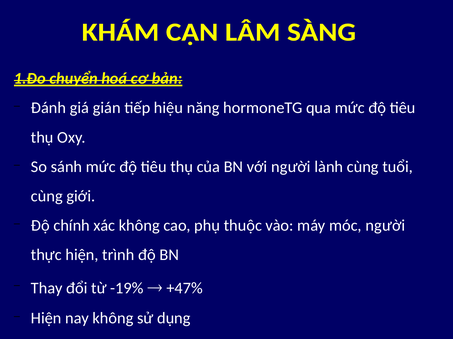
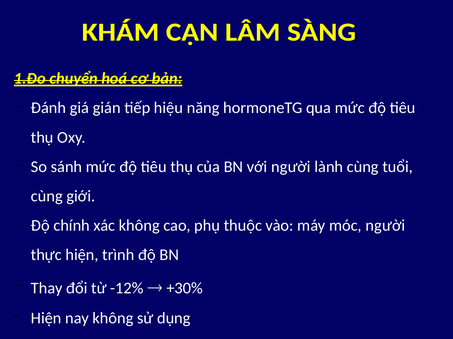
-19%: -19% -> -12% (127, 289)
+47%: +47% -> +30% (185, 289)
